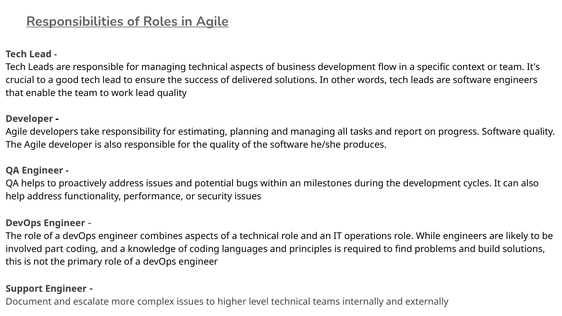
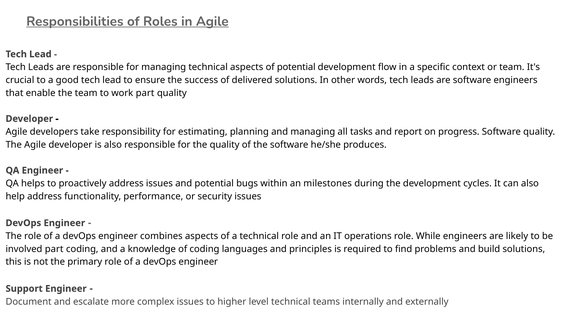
of business: business -> potential (296, 67)
work lead: lead -> part (145, 93)
